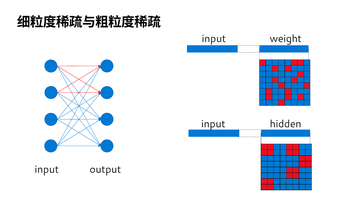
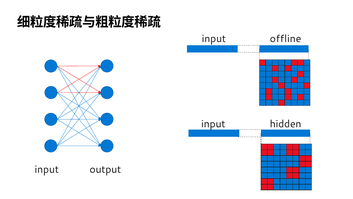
weight: weight -> offline (286, 39)
